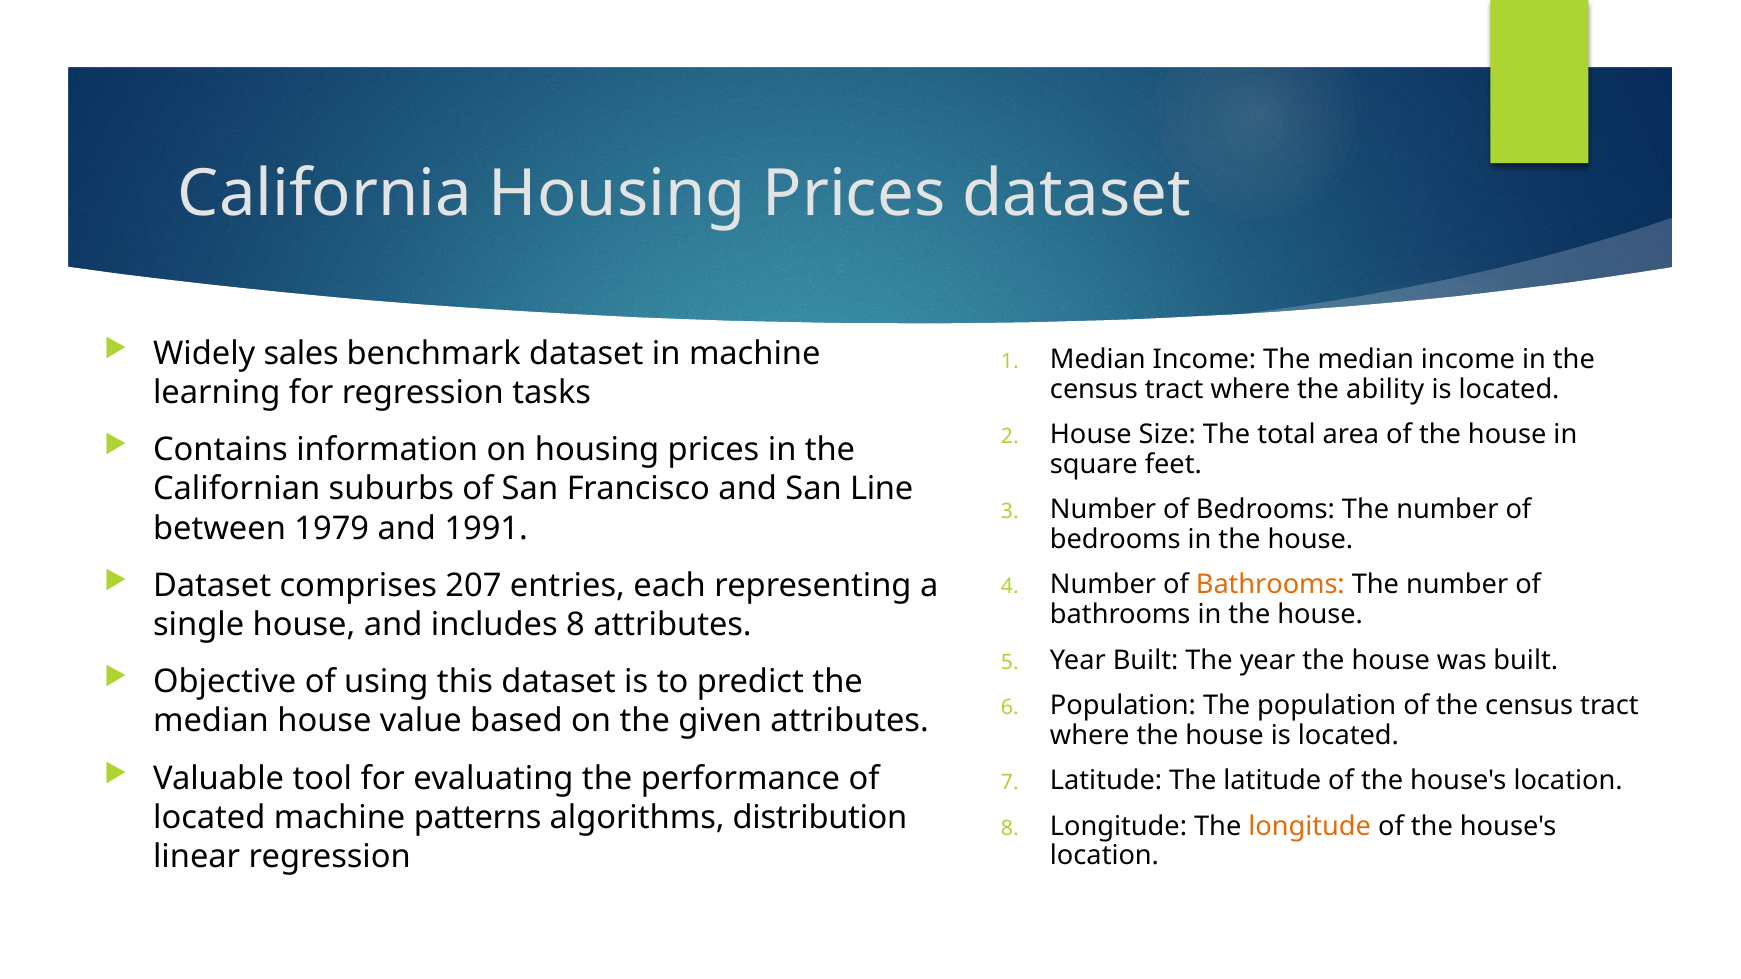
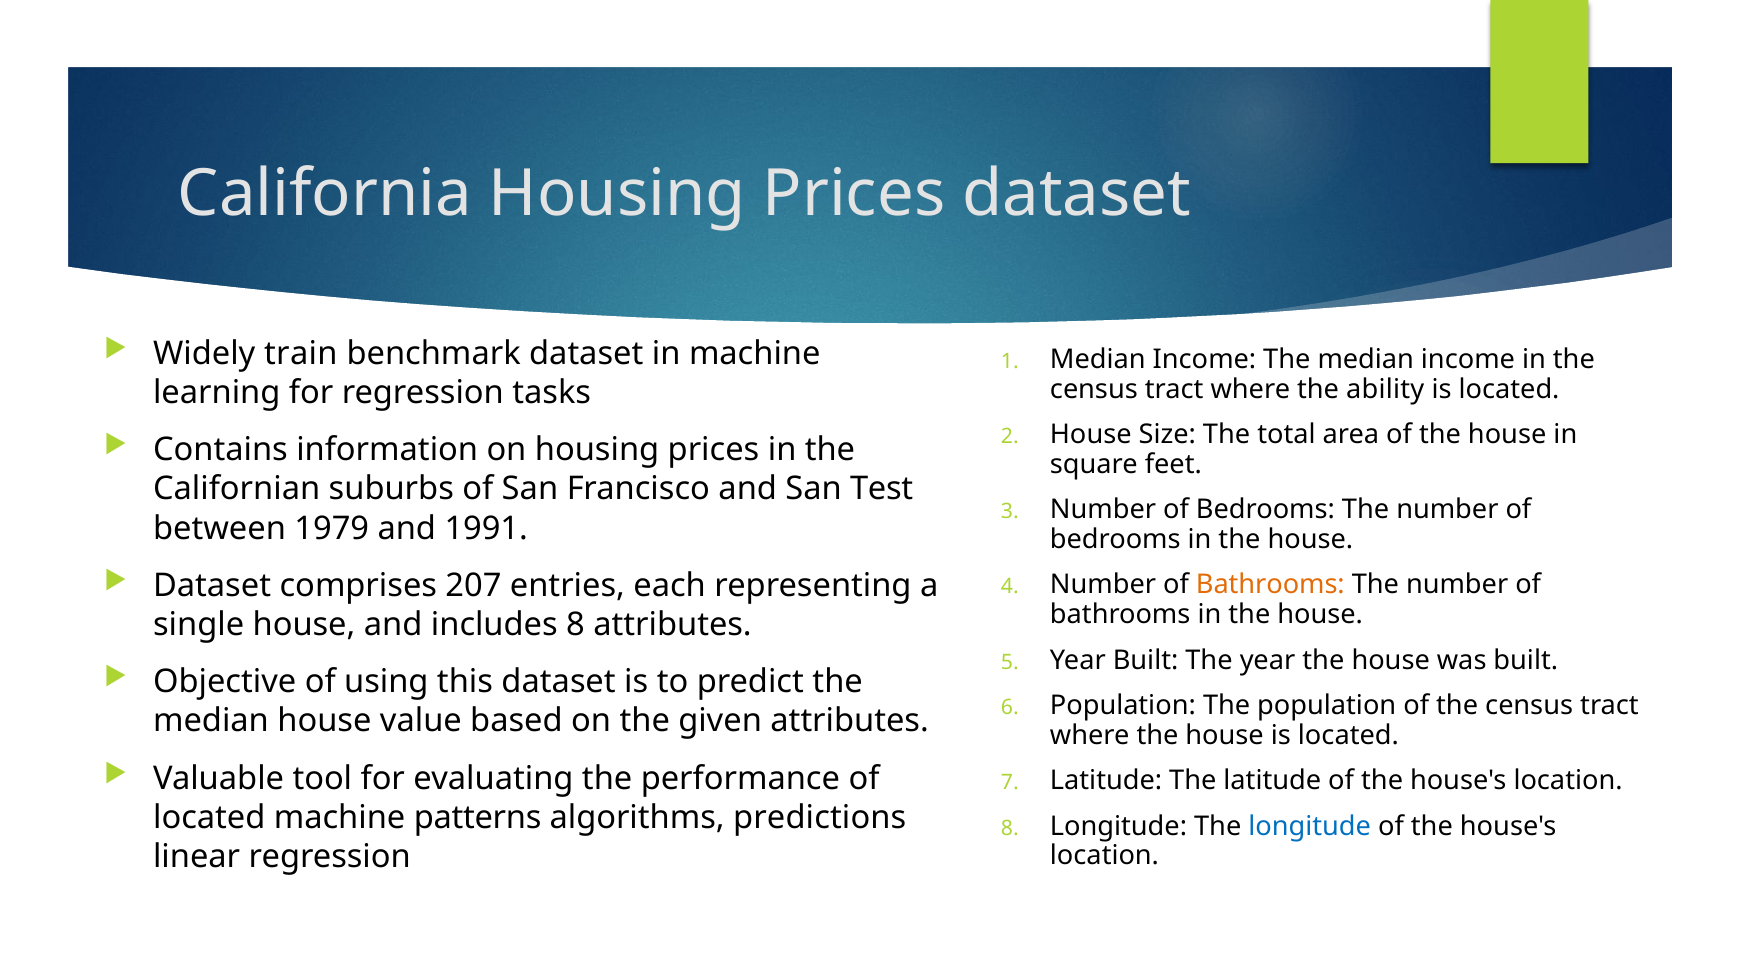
sales: sales -> train (301, 354)
Line: Line -> Test (882, 489)
distribution: distribution -> predictions (820, 818)
longitude colour: orange -> blue (1310, 827)
